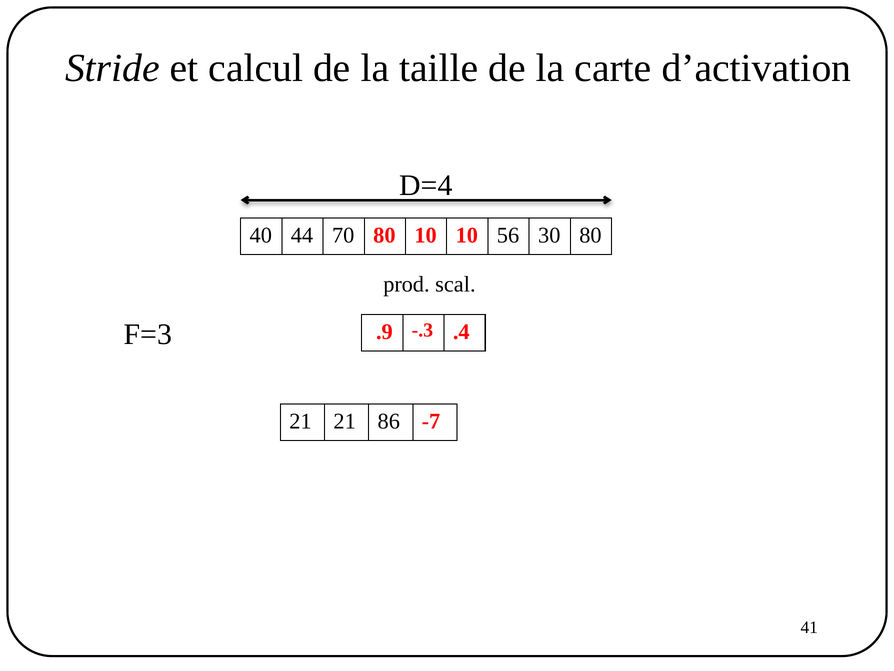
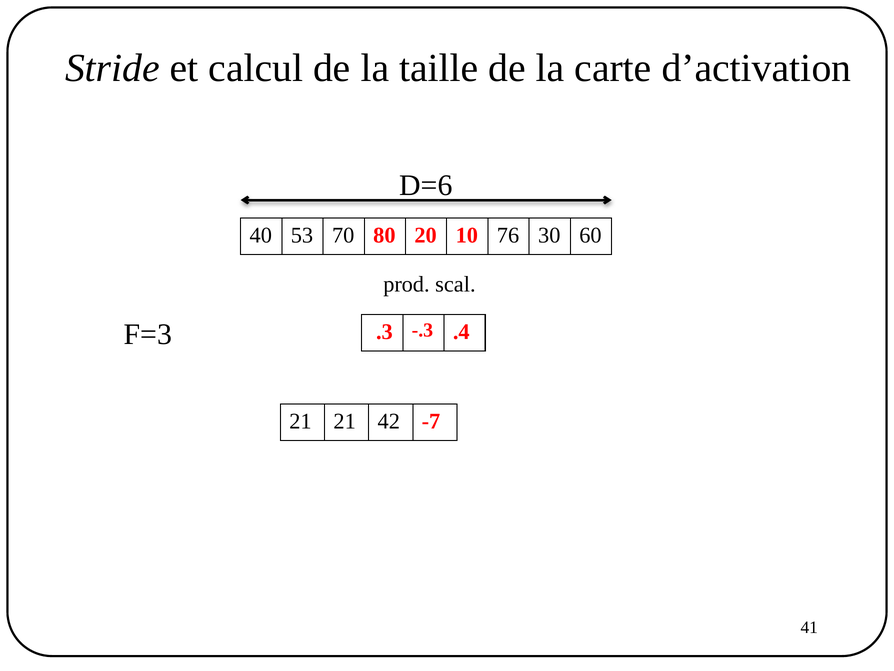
D=4: D=4 -> D=6 (426, 185)
44: 44 -> 53 (302, 235)
80 10: 10 -> 20 (426, 235)
56: 56 -> 76 (508, 235)
30 80: 80 -> 60 (590, 235)
.9: .9 -> .3 (384, 332)
86: 86 -> 42 (389, 421)
